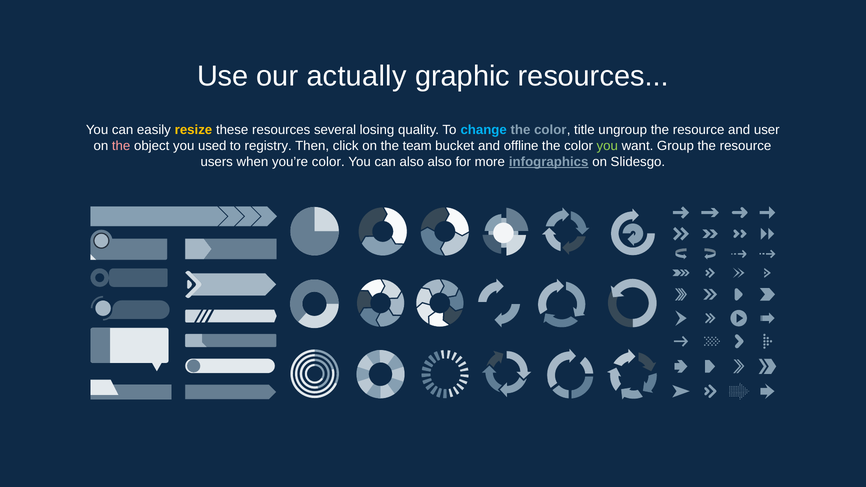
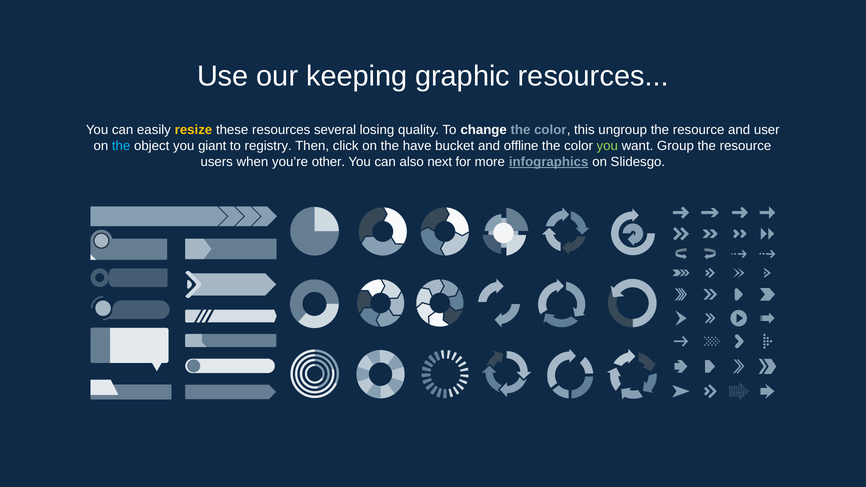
actually: actually -> keeping (357, 76)
change colour: light blue -> white (484, 130)
title: title -> this (584, 130)
the colour: pink -> light blue (121, 146)
used: used -> giant (212, 146)
team: team -> have (417, 146)
you’re color: color -> other (328, 162)
also also: also -> next (440, 162)
